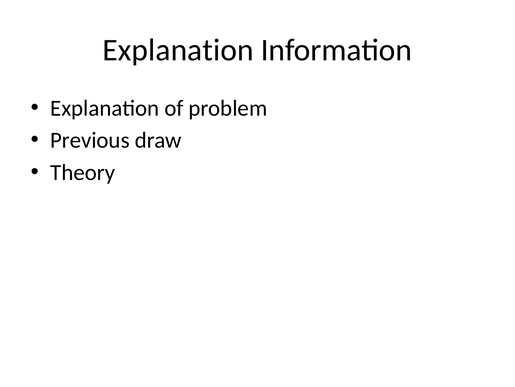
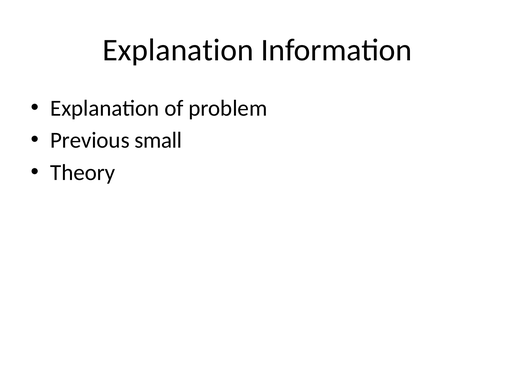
draw: draw -> small (158, 140)
